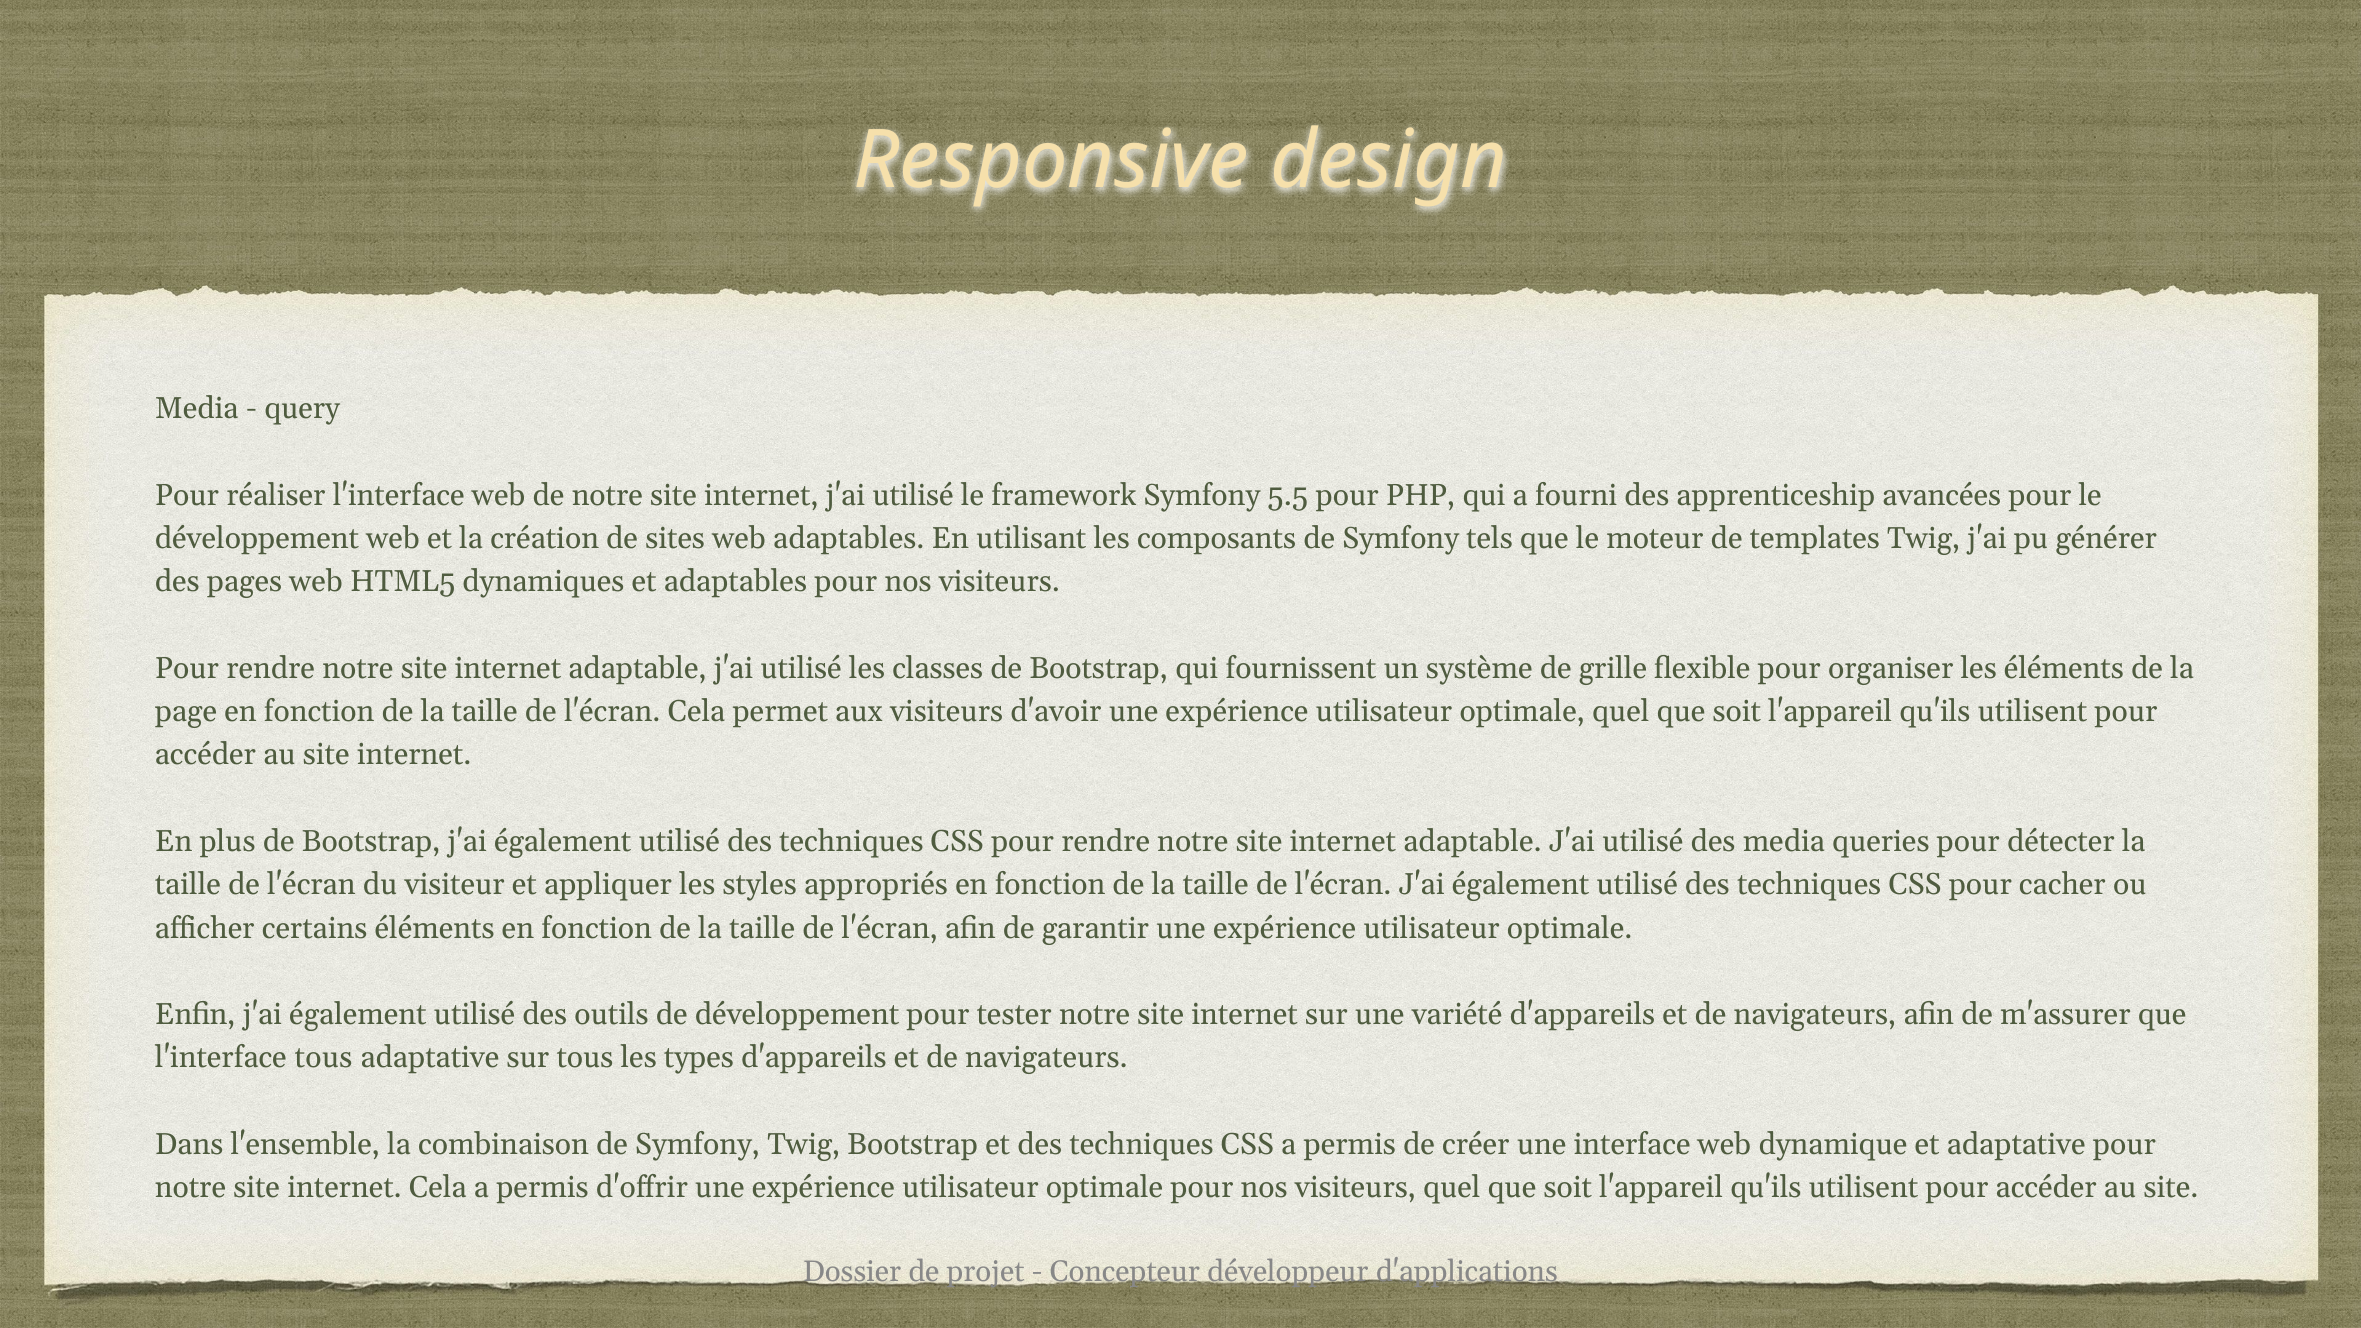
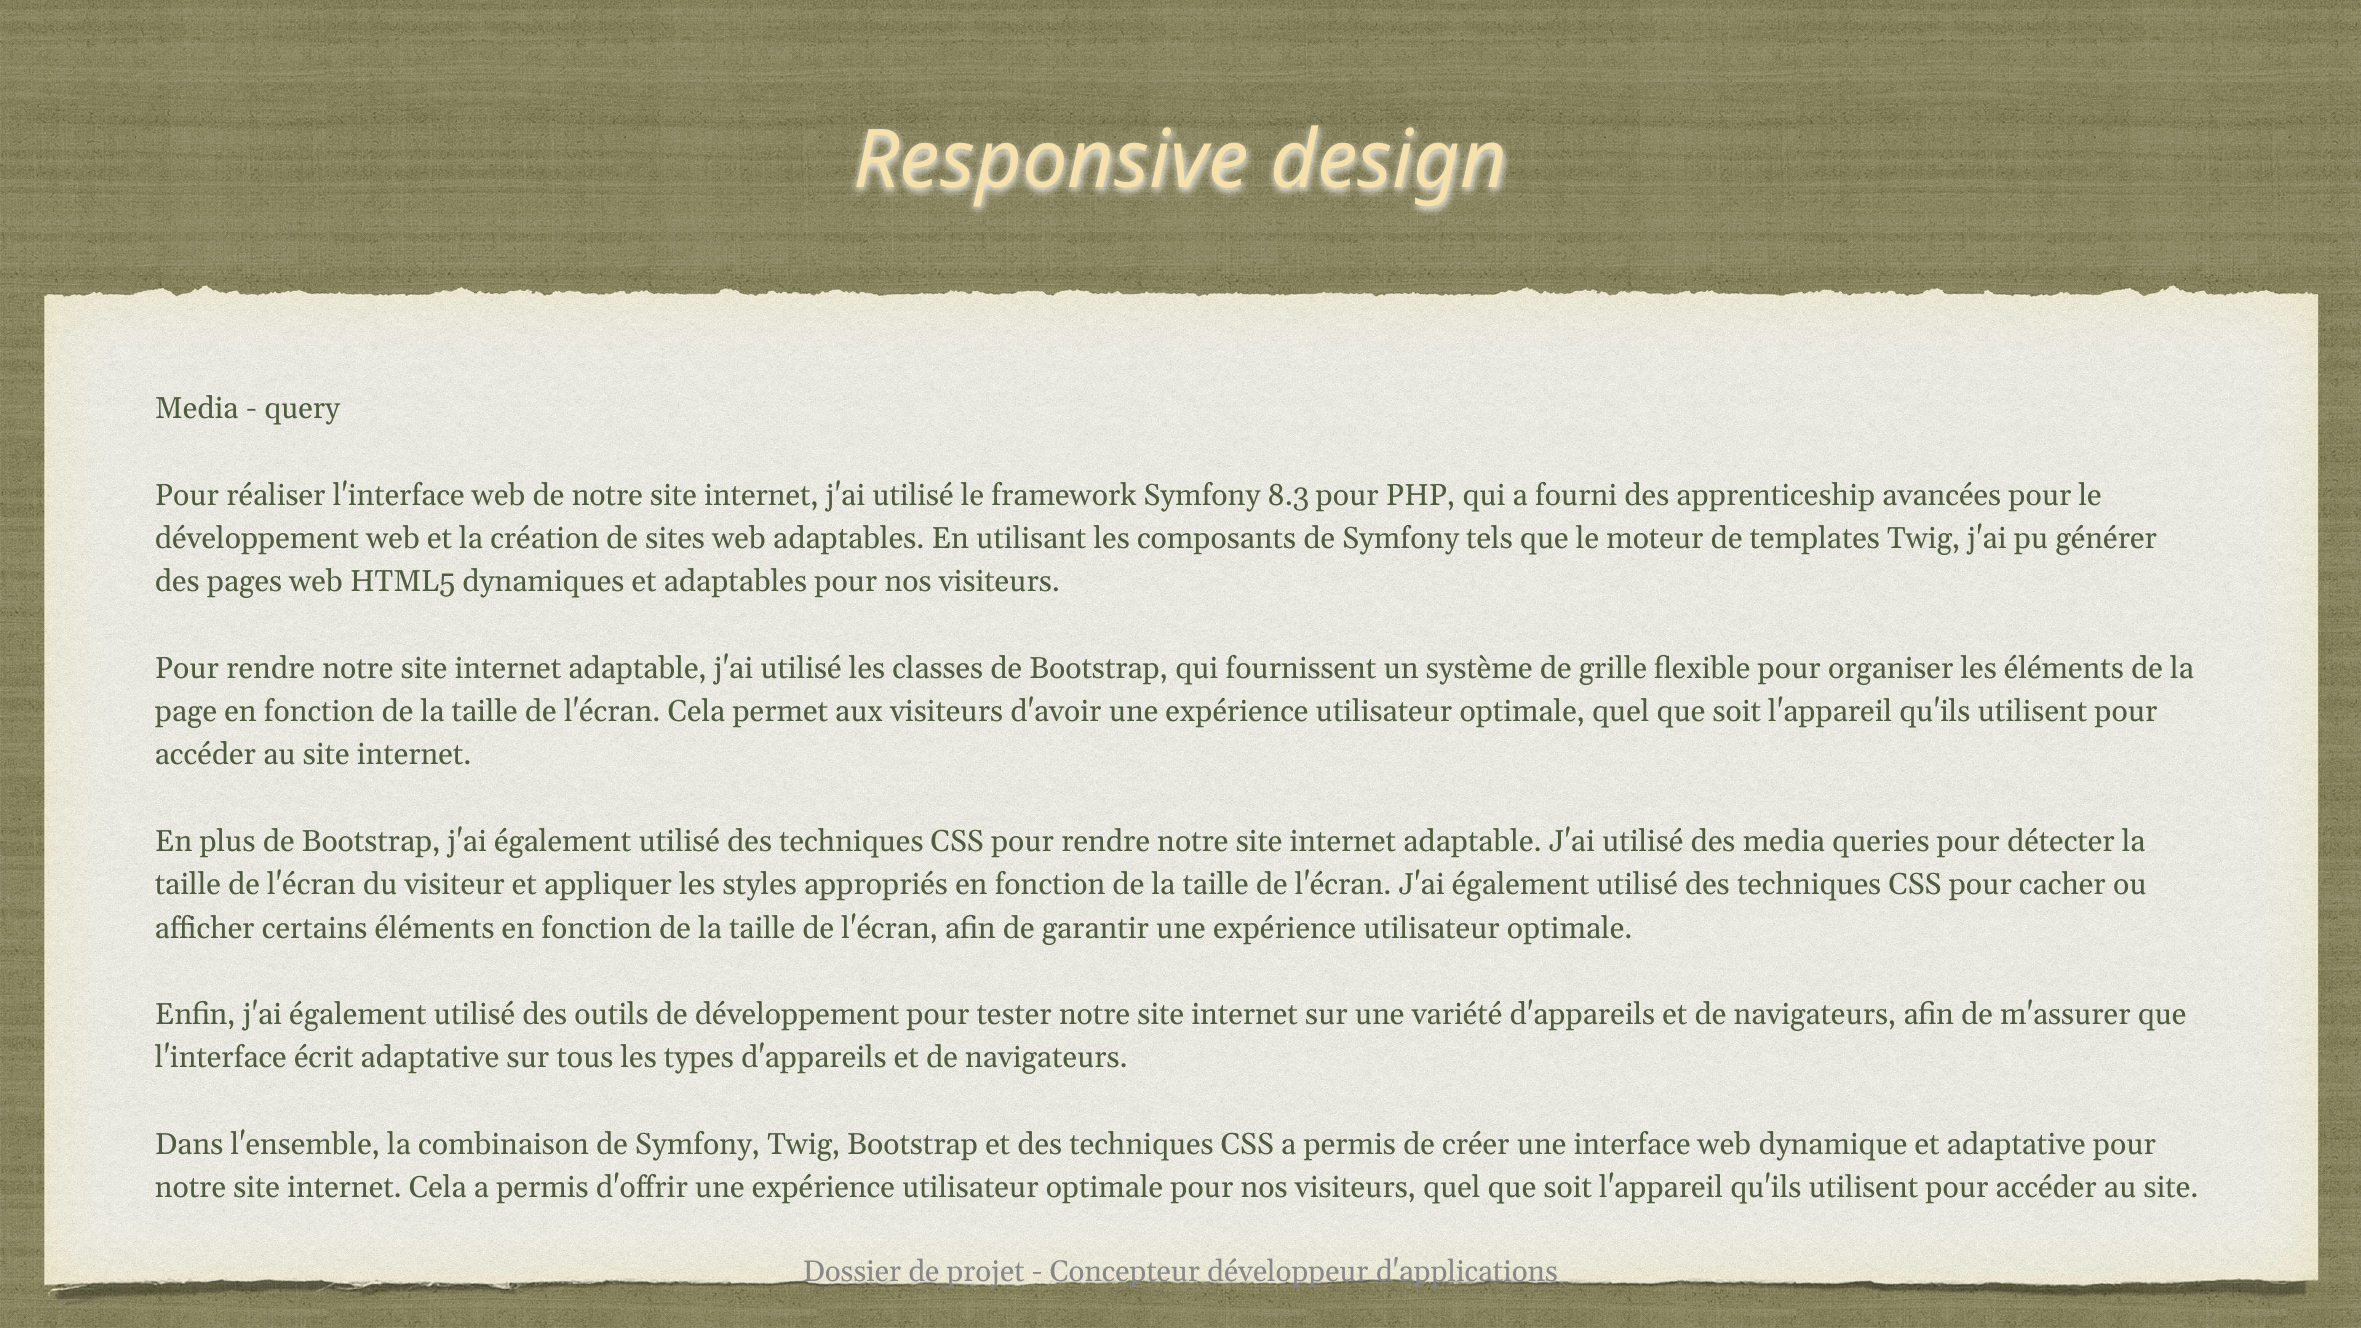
5.5: 5.5 -> 8.3 (1288, 495)
l'interface tous: tous -> écrit (324, 1058)
